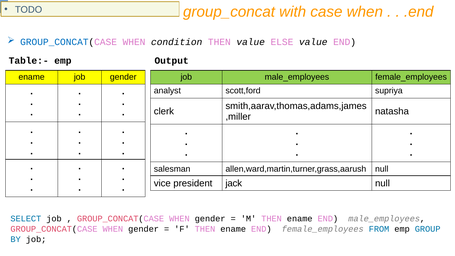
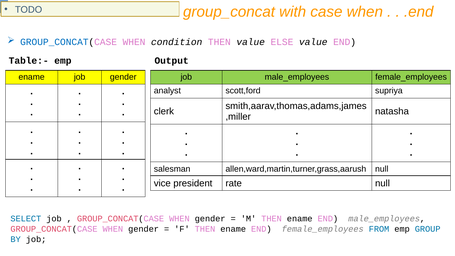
jack: jack -> rate (234, 183)
